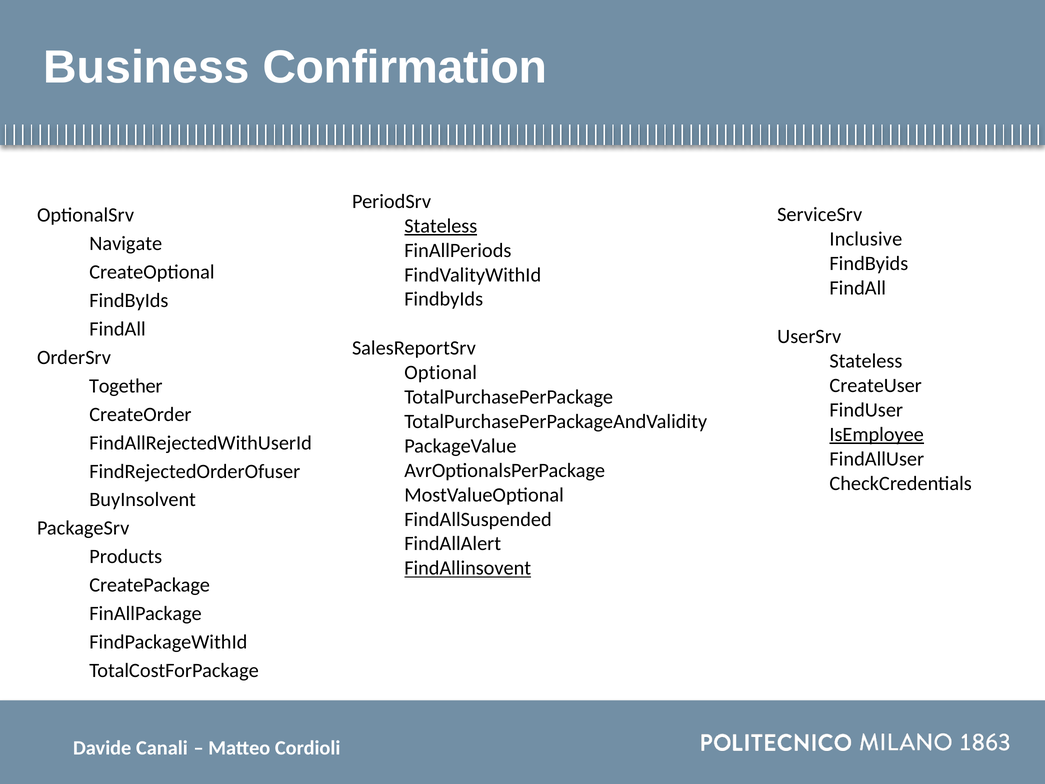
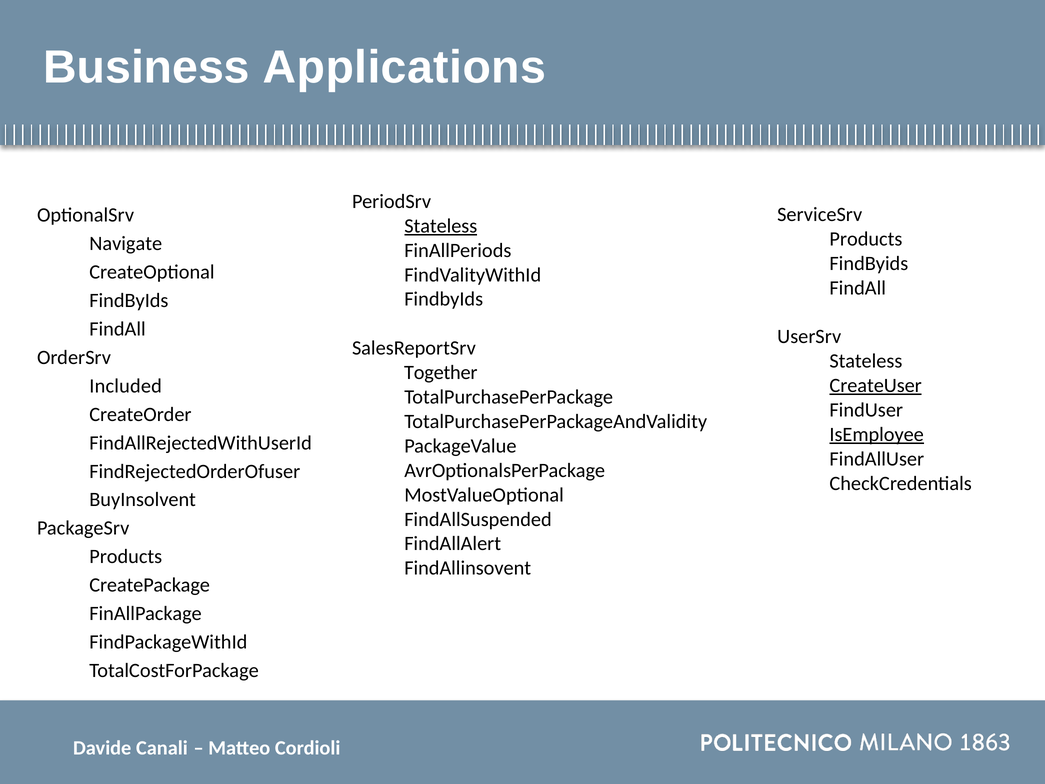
Confirmation: Confirmation -> Applications (404, 67)
Inclusive: Inclusive -> Products (866, 239)
Optional: Optional -> Together (441, 372)
CreateUser underline: none -> present (876, 385)
Together: Together -> Included (126, 386)
FindAllinsovent underline: present -> none (468, 568)
